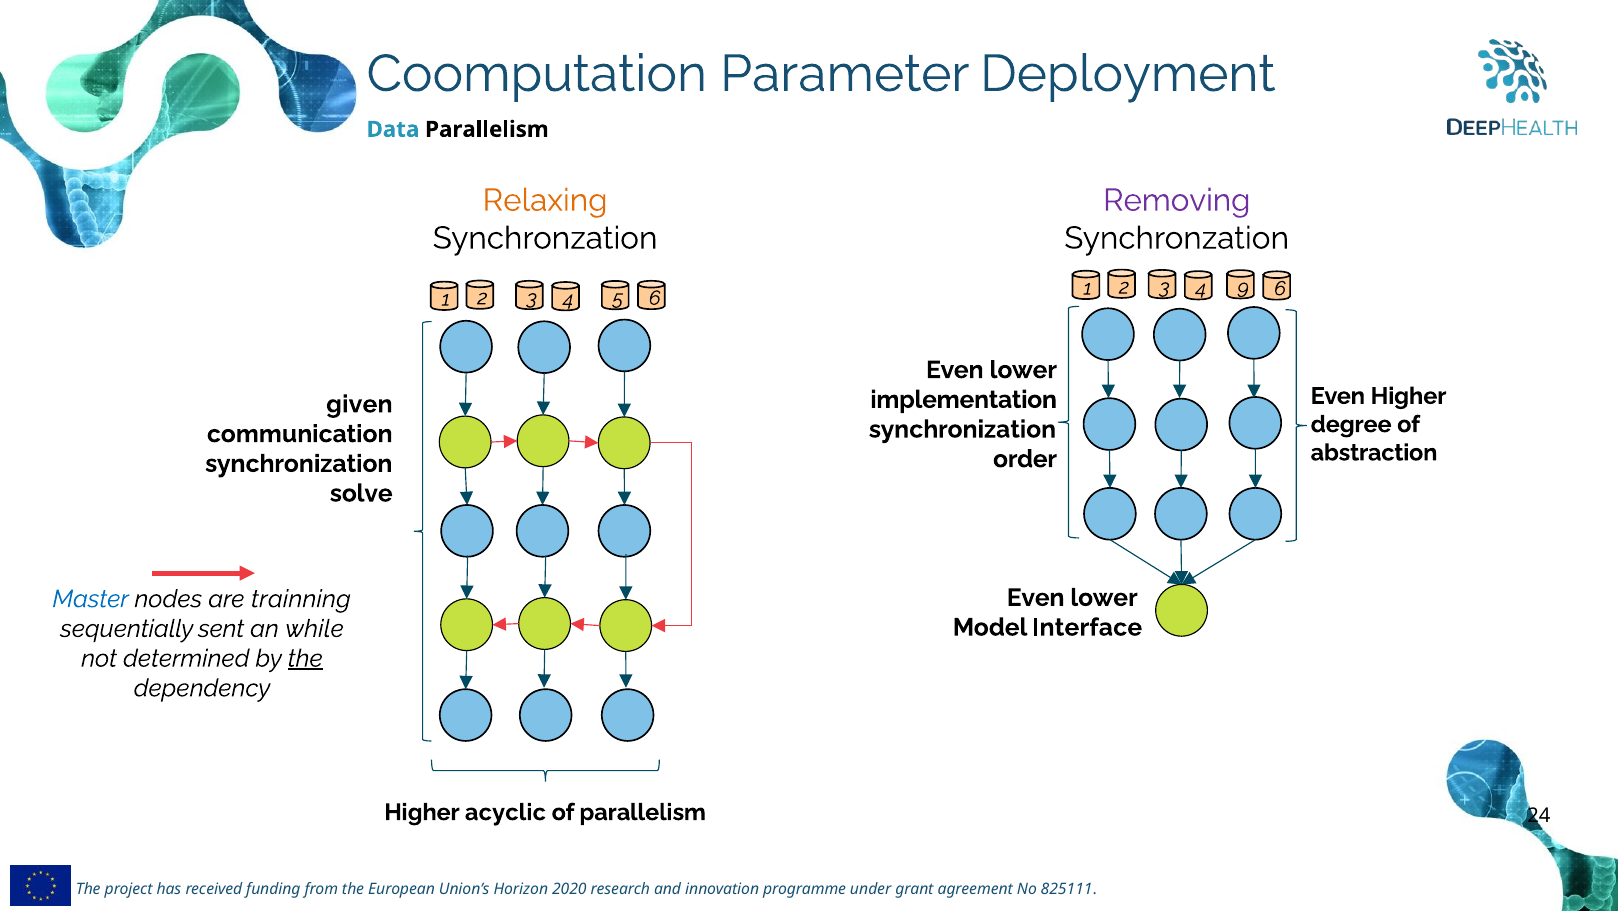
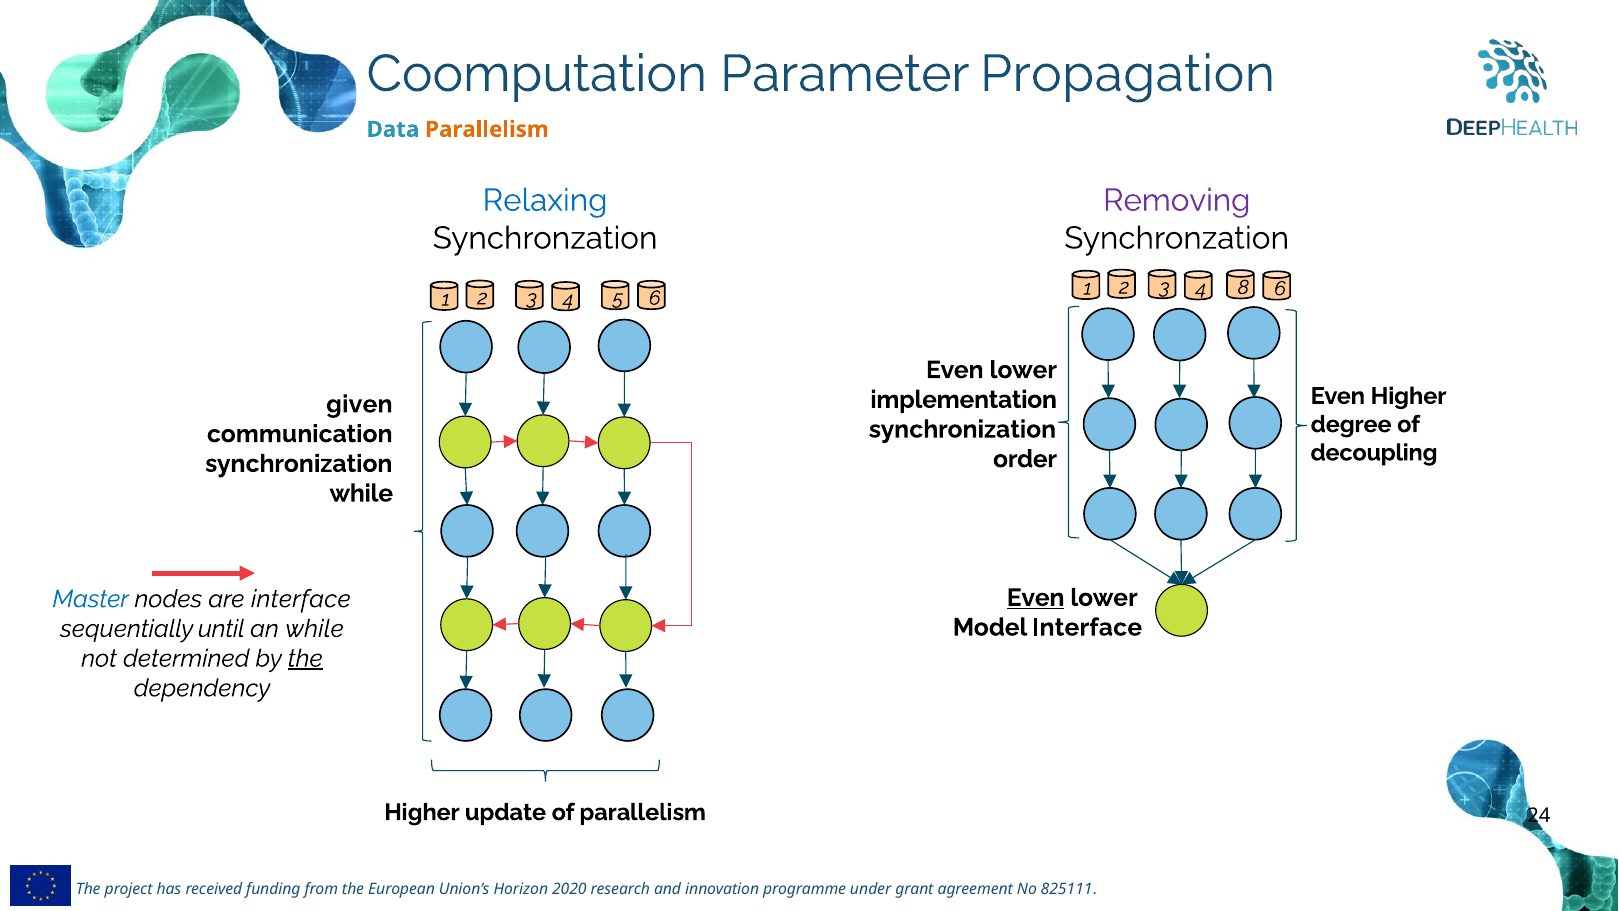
Deployment: Deployment -> Propagation (1127, 74)
Parallelism colour: black -> orange (487, 129)
Relaxing colour: orange -> blue (545, 200)
9: 9 -> 8 (1243, 287)
abstraction: abstraction -> decoupling (1374, 453)
solve: solve -> while (361, 493)
Even underline: none -> present (1036, 597)
are trainning: trainning -> interface (301, 599)
sent: sent -> until (221, 629)
acyclic: acyclic -> update (506, 812)
